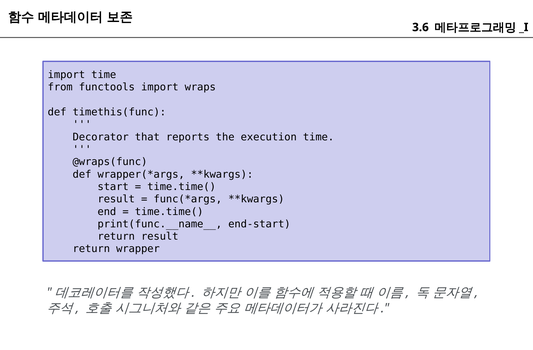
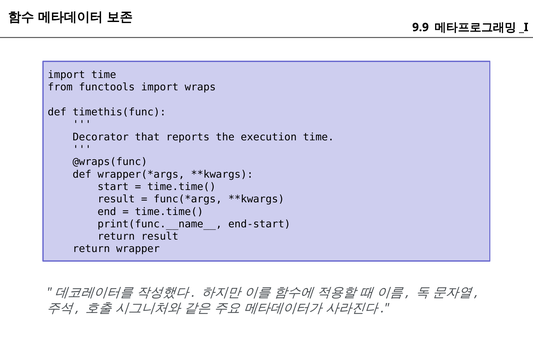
3.6: 3.6 -> 9.9 (420, 27)
